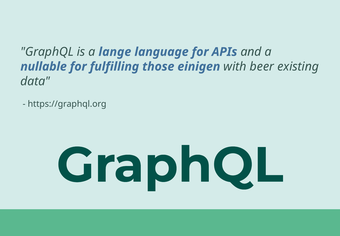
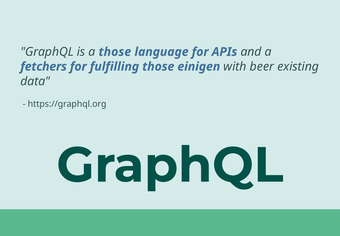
a lange: lange -> those (115, 52)
nullable: nullable -> fetchers (44, 66)
